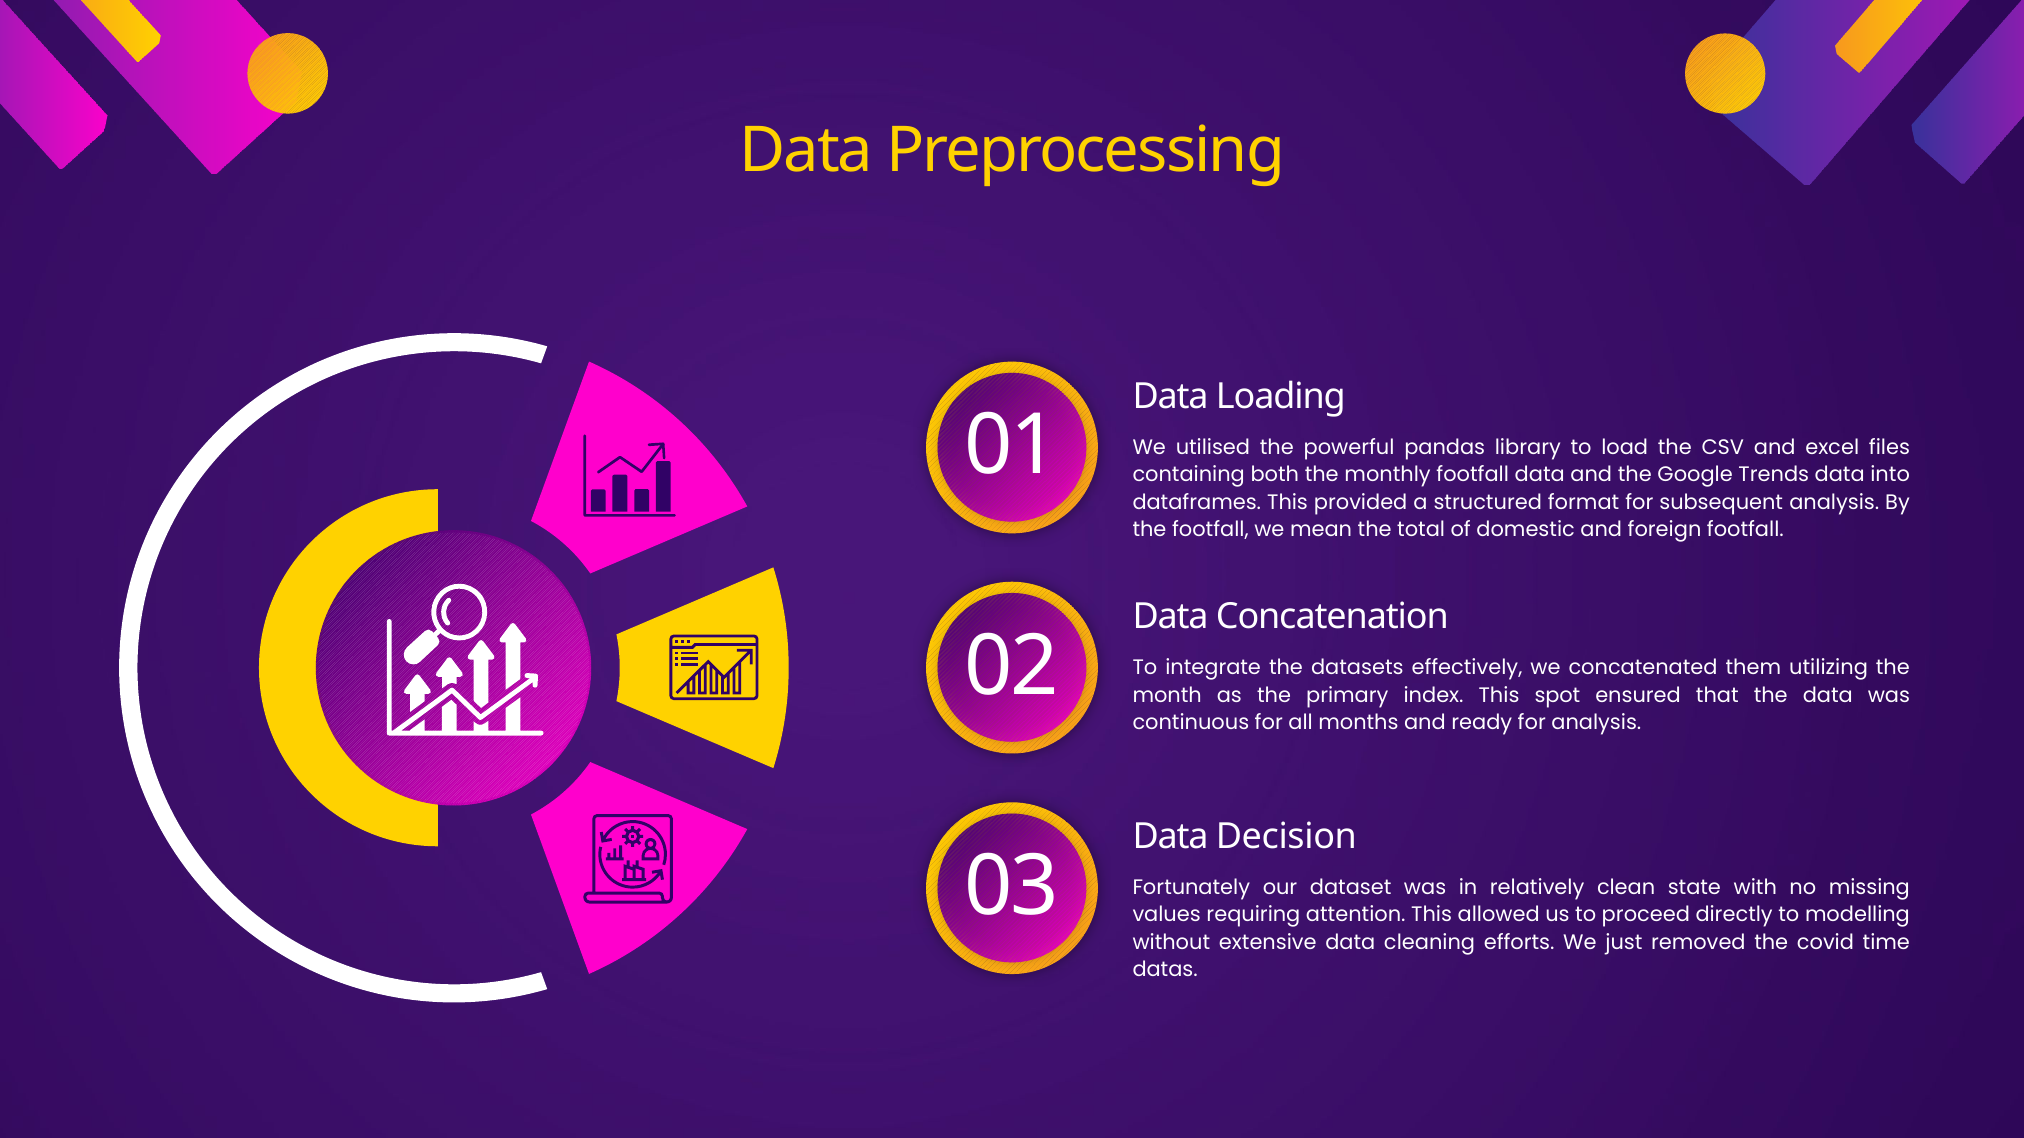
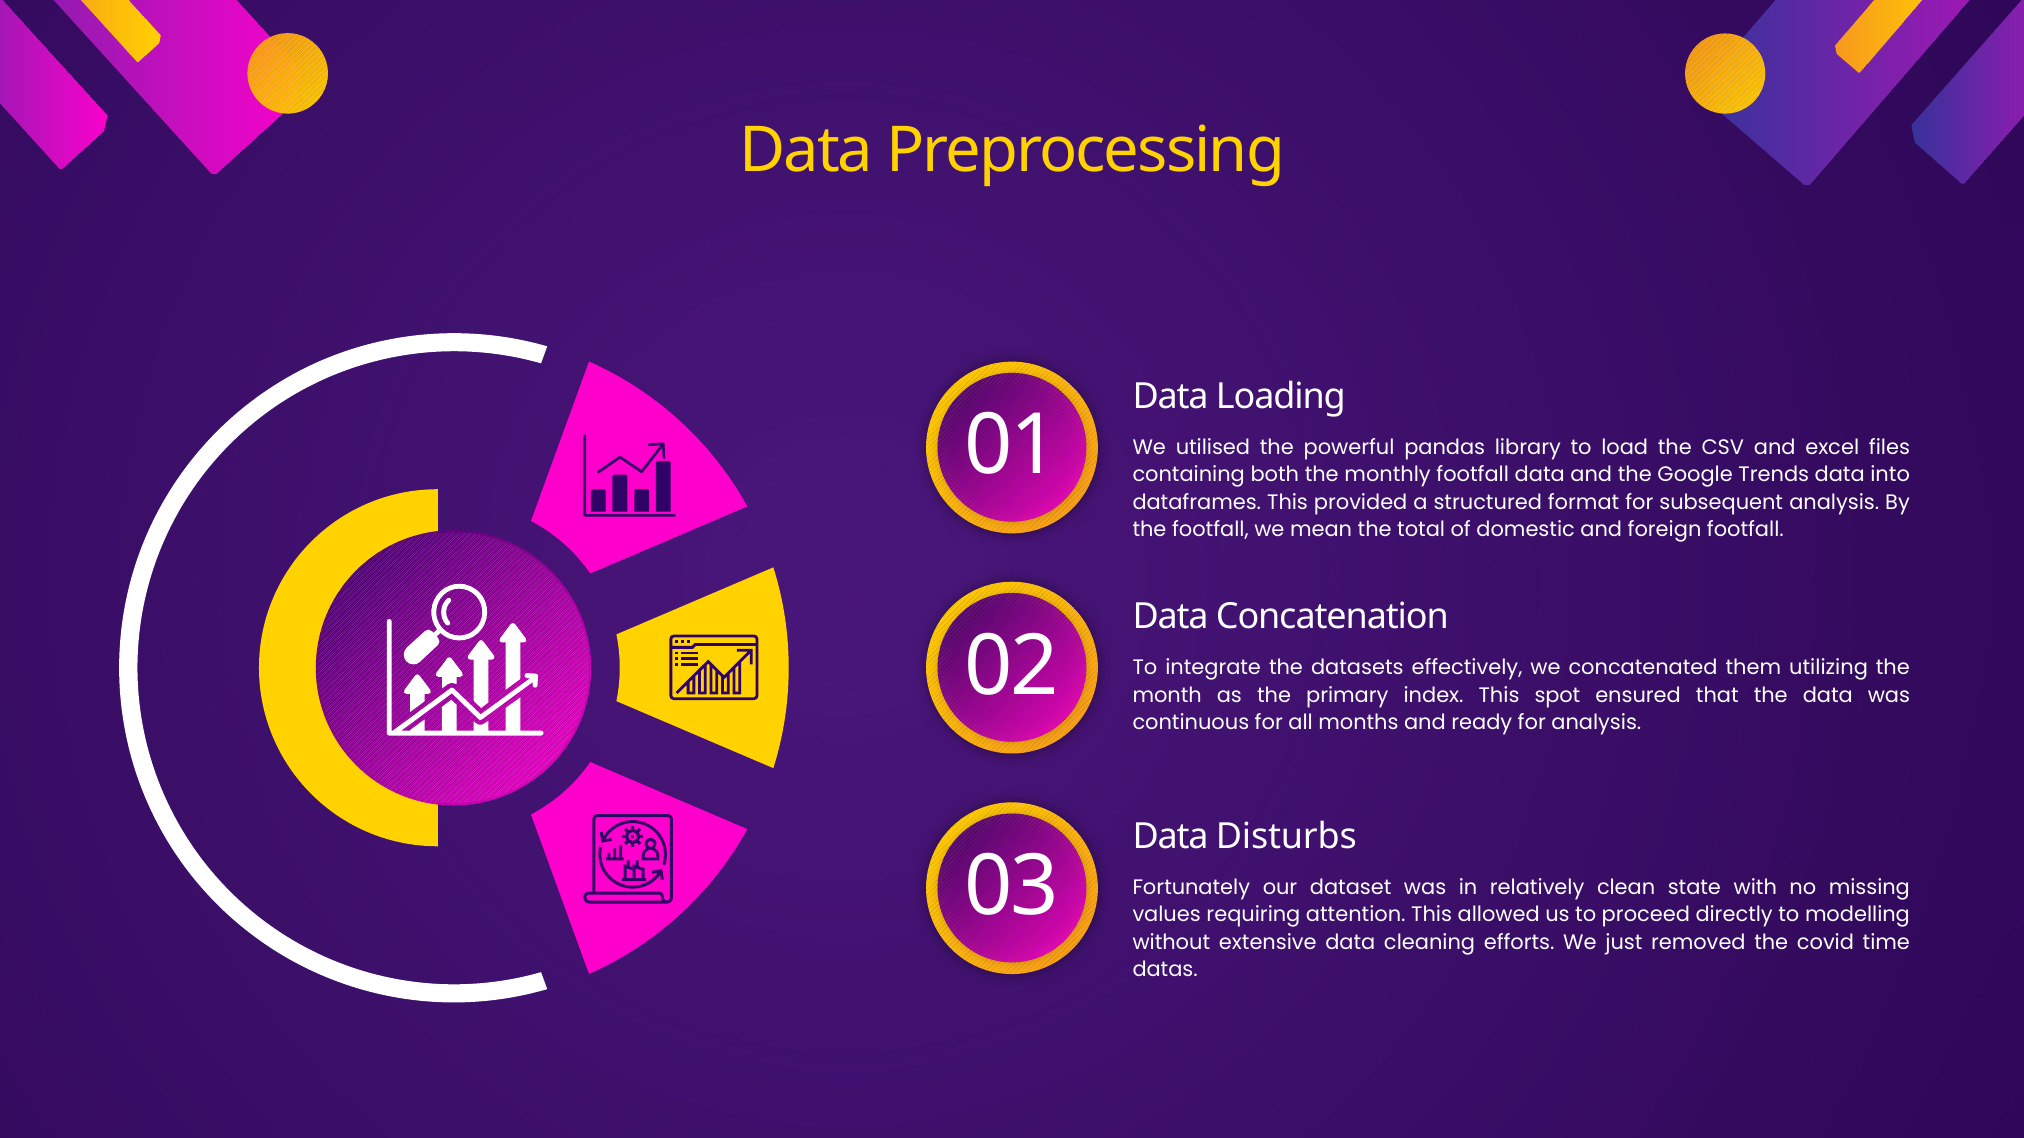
Decision: Decision -> Disturbs (1286, 837)
